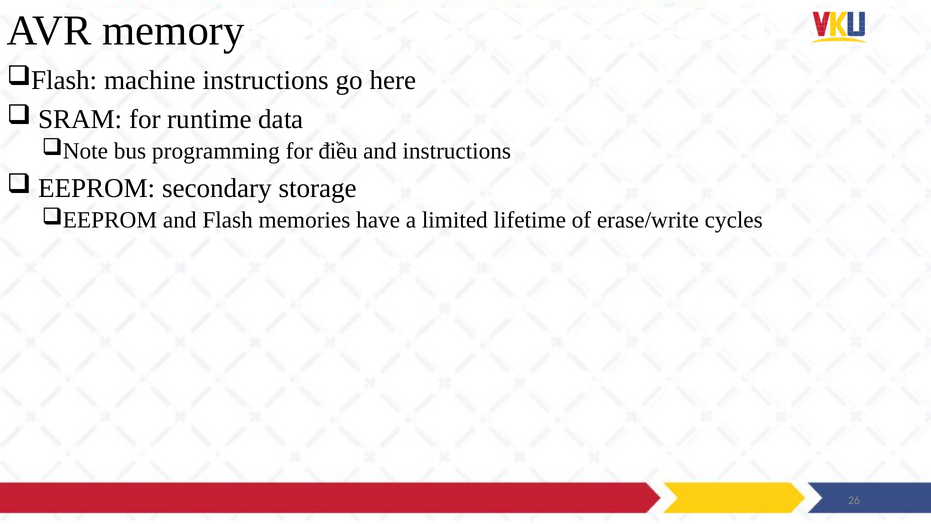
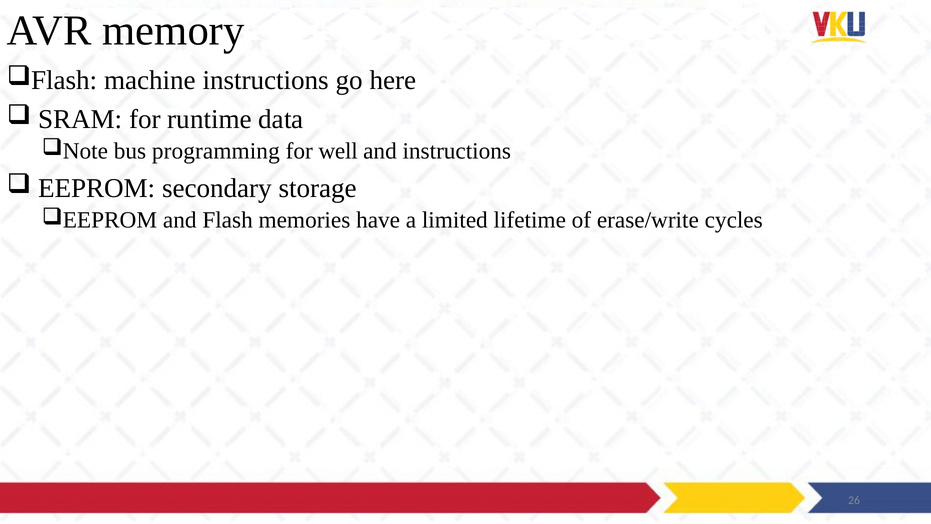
điều: điều -> well (338, 151)
